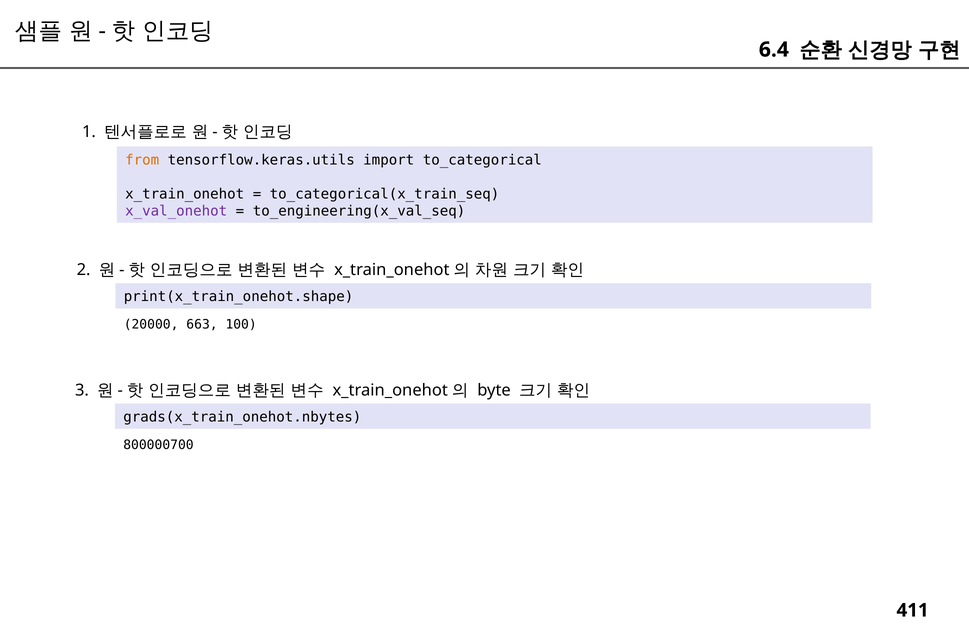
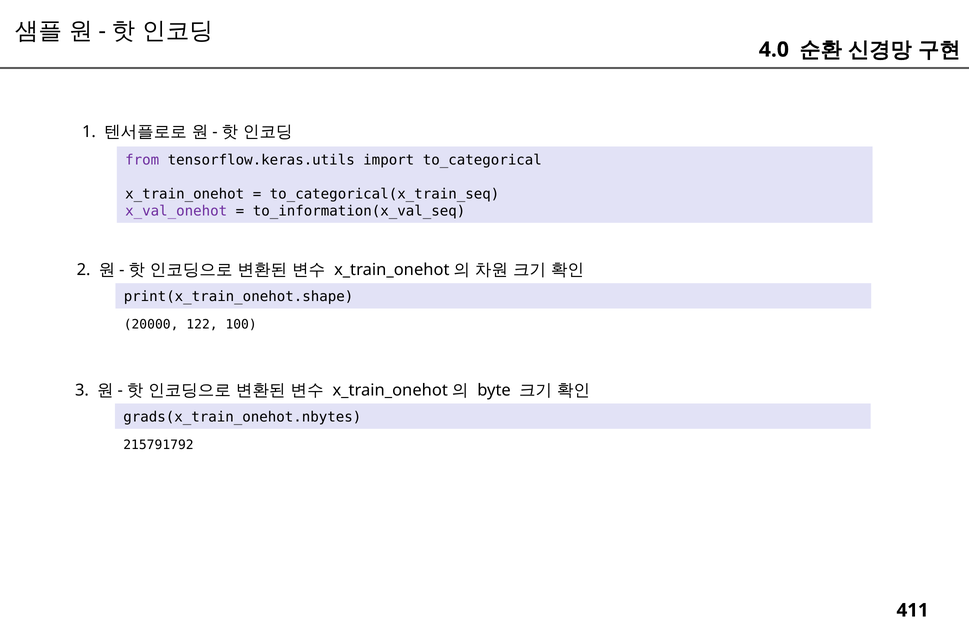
6.4: 6.4 -> 4.0 (774, 50)
from colour: orange -> purple (142, 160)
to_engineering(x_val_seq: to_engineering(x_val_seq -> to_information(x_val_seq (359, 211)
663: 663 -> 122 (202, 325)
800000700: 800000700 -> 215791792 (158, 445)
